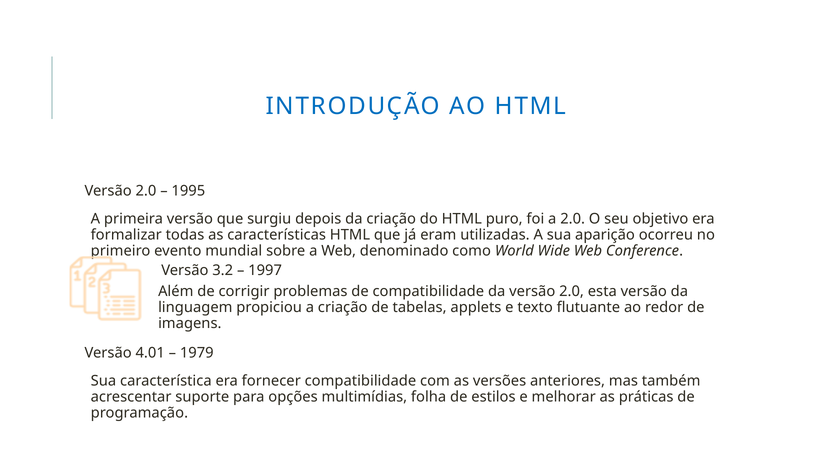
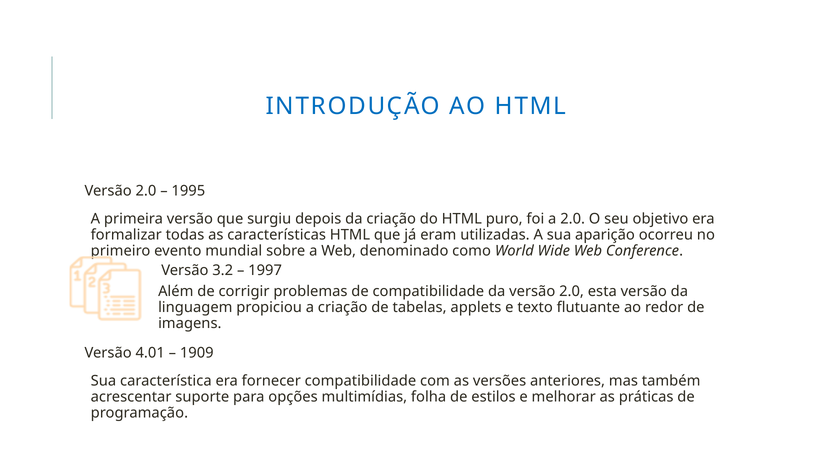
1979: 1979 -> 1909 (197, 353)
